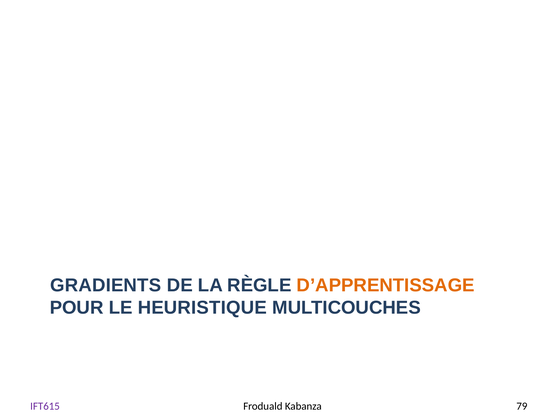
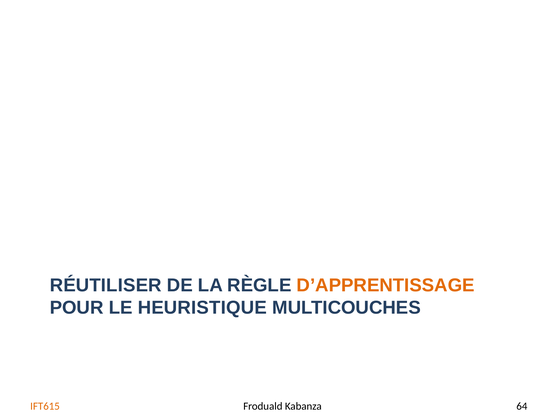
GRADIENTS: GRADIENTS -> RÉUTILISER (106, 285)
IFT615 colour: purple -> orange (45, 406)
79: 79 -> 64 (522, 405)
